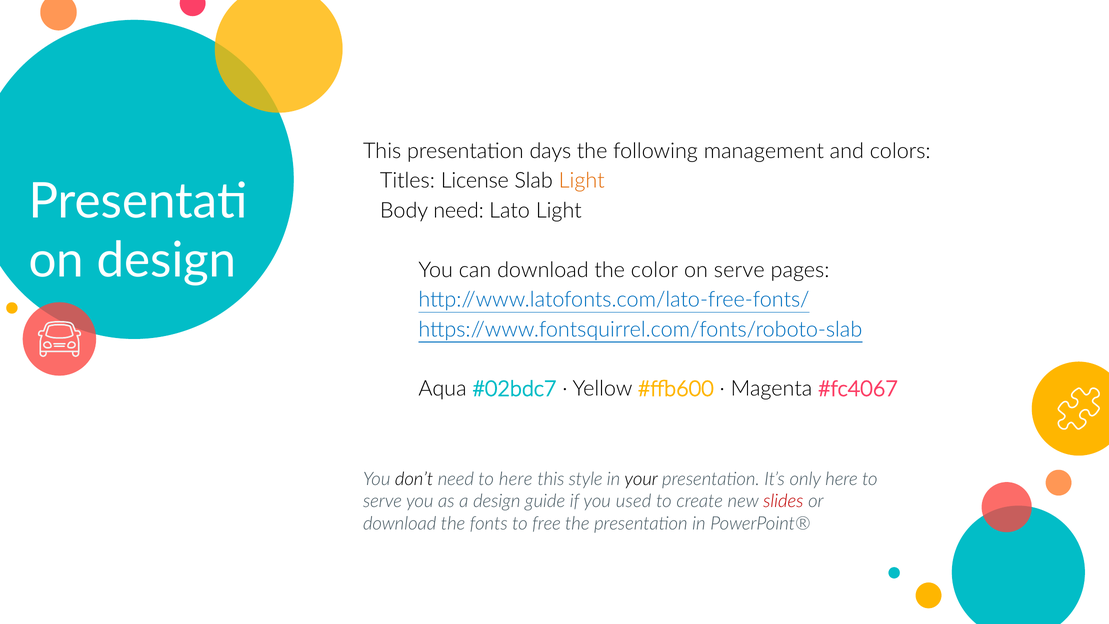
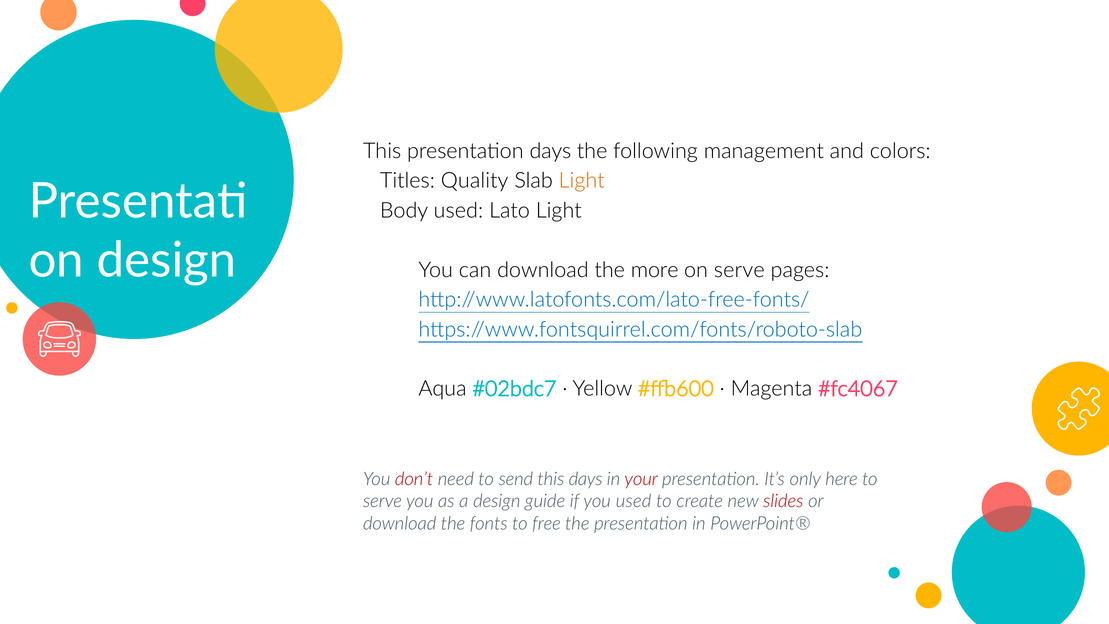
License: License -> Quality (475, 181)
Body need: need -> used (458, 210)
color: color -> more (655, 270)
don’t colour: black -> red (414, 479)
to here: here -> send (516, 479)
this style: style -> days (586, 479)
your colour: black -> red (641, 479)
